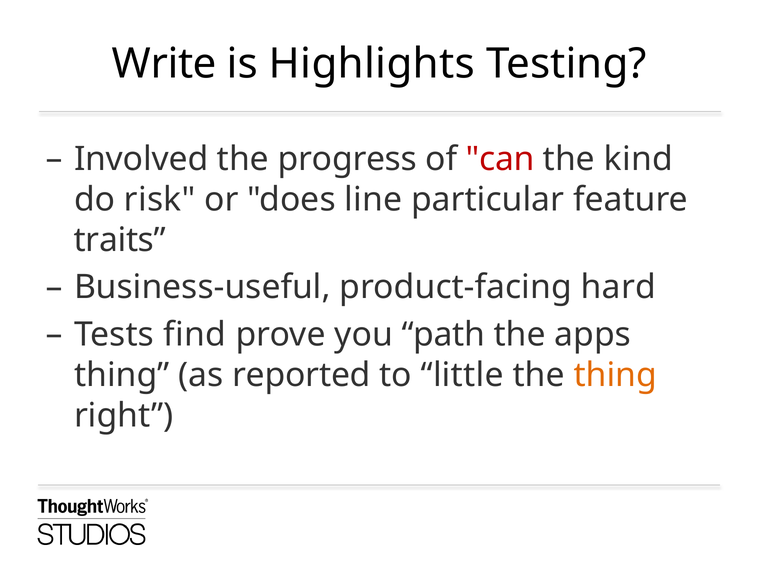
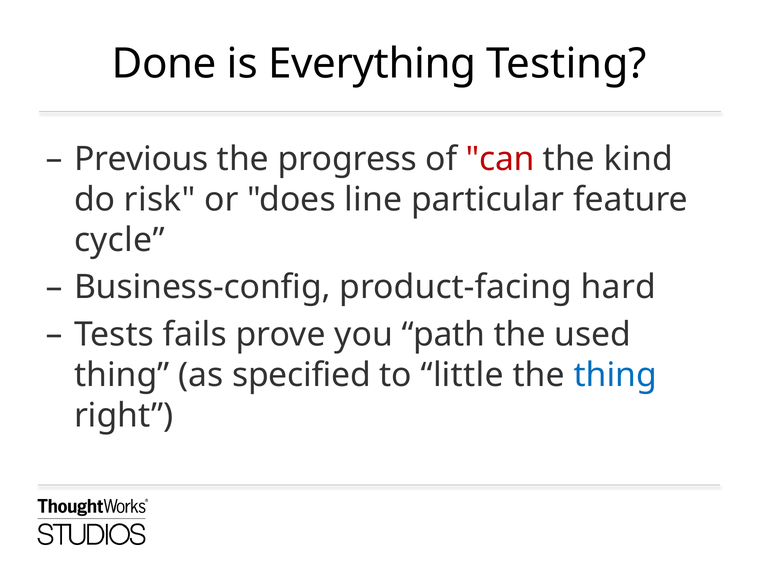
Write: Write -> Done (164, 64)
Highlights: Highlights -> Everything (372, 64)
Involved: Involved -> Previous (141, 159)
traits: traits -> cycle (119, 240)
Business-useful: Business-useful -> Business-config (202, 287)
find: find -> fails (195, 335)
apps: apps -> used (593, 335)
reported: reported -> specified (301, 375)
thing colour: orange -> blue (615, 375)
